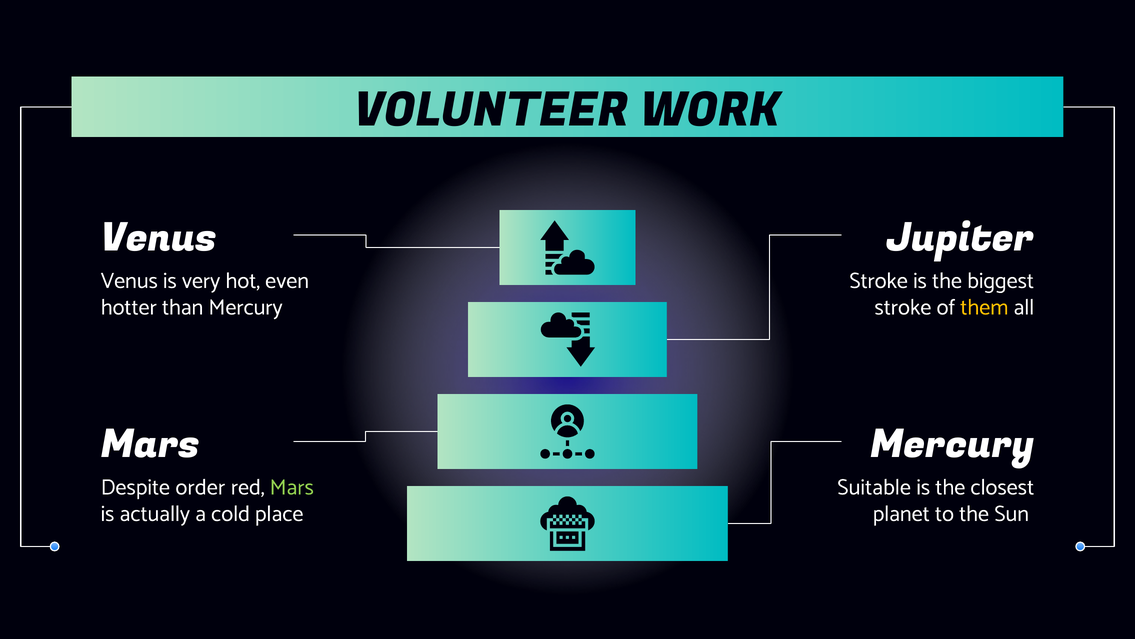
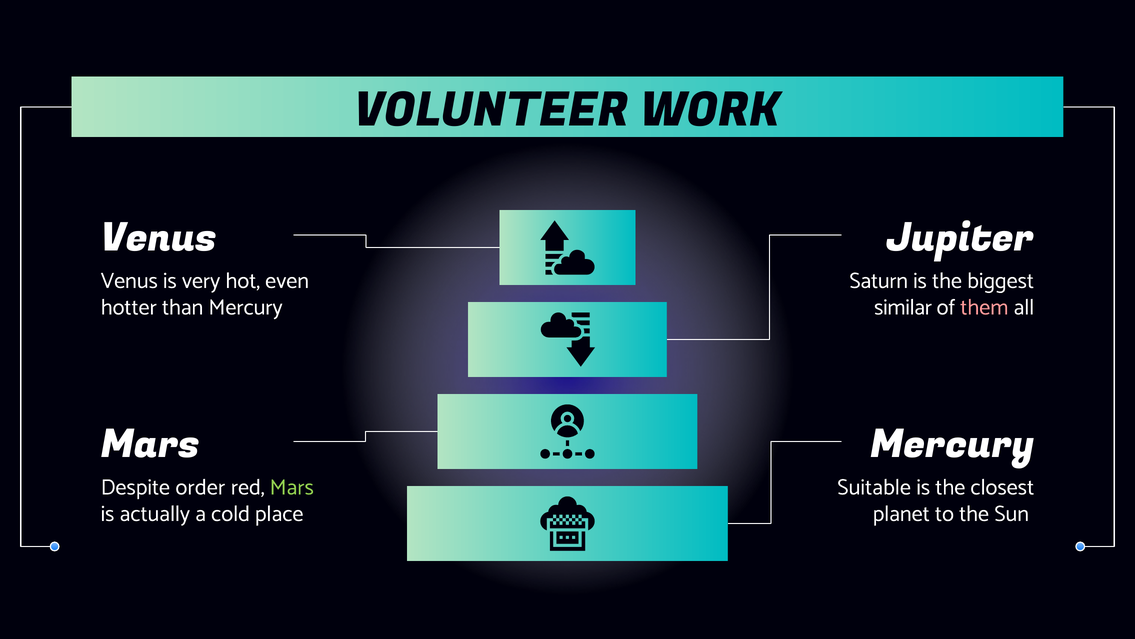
Stroke: Stroke -> Saturn (879, 280)
stroke: stroke -> similar (903, 307)
them colour: yellow -> pink (984, 307)
